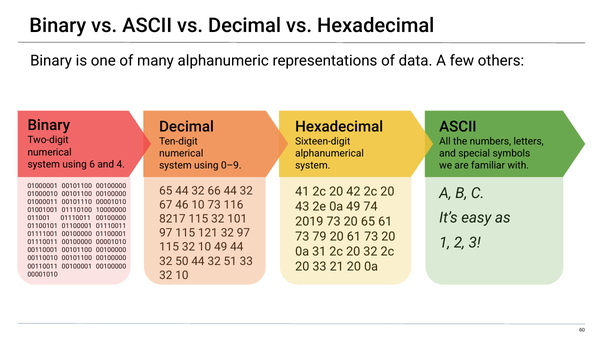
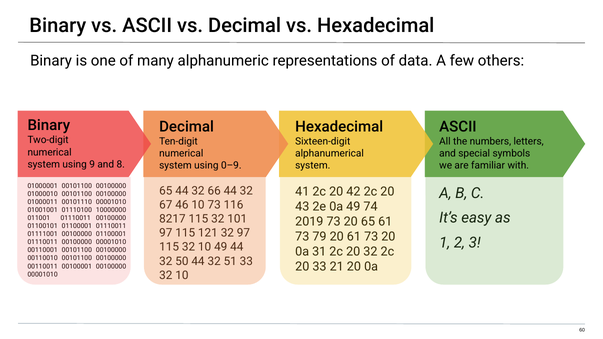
6: 6 -> 9 (92, 164)
4: 4 -> 8 (121, 164)
